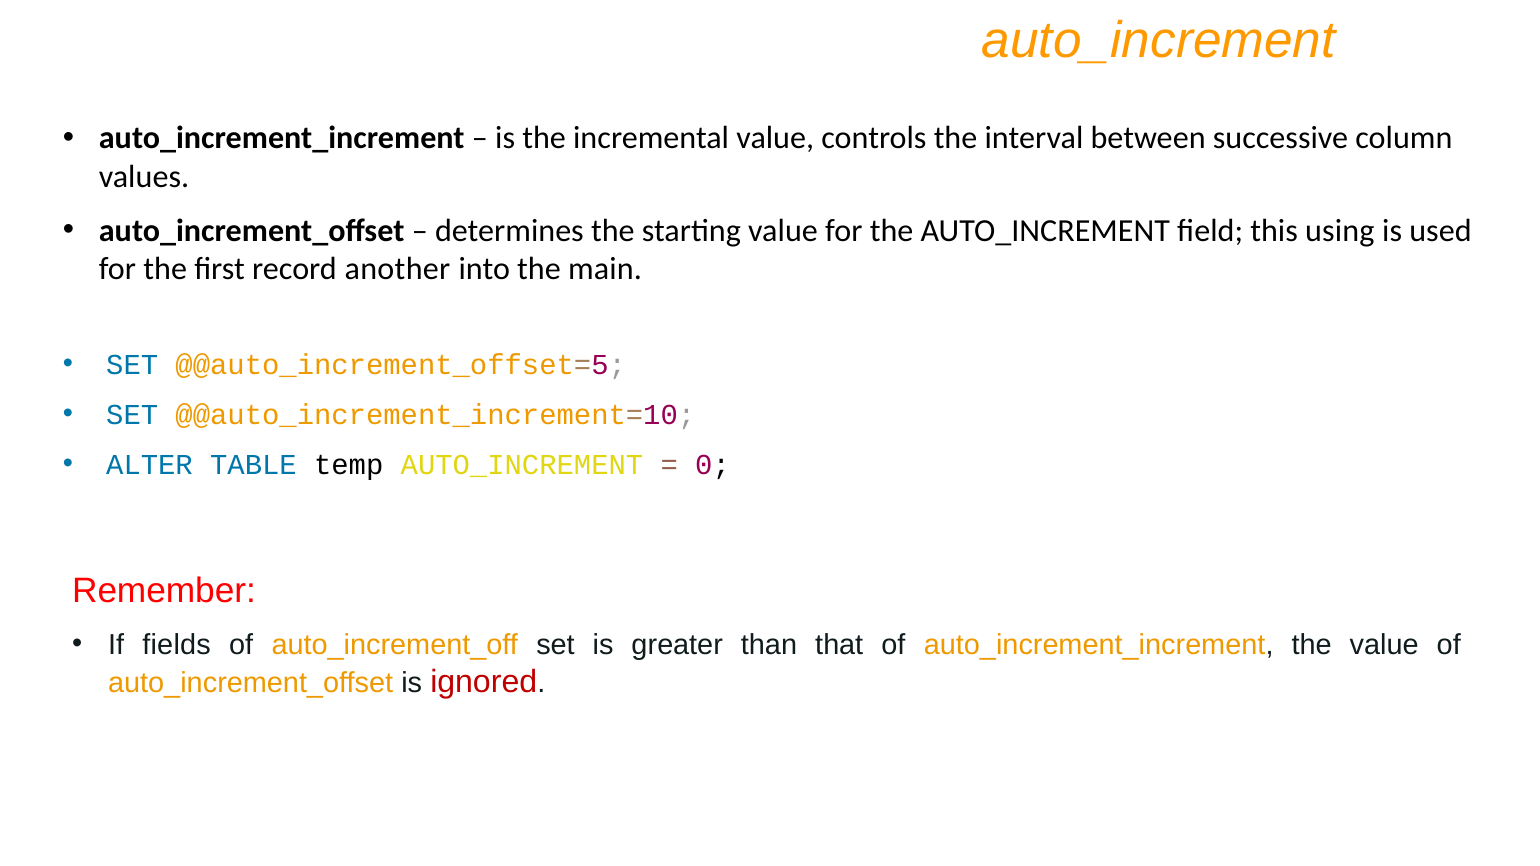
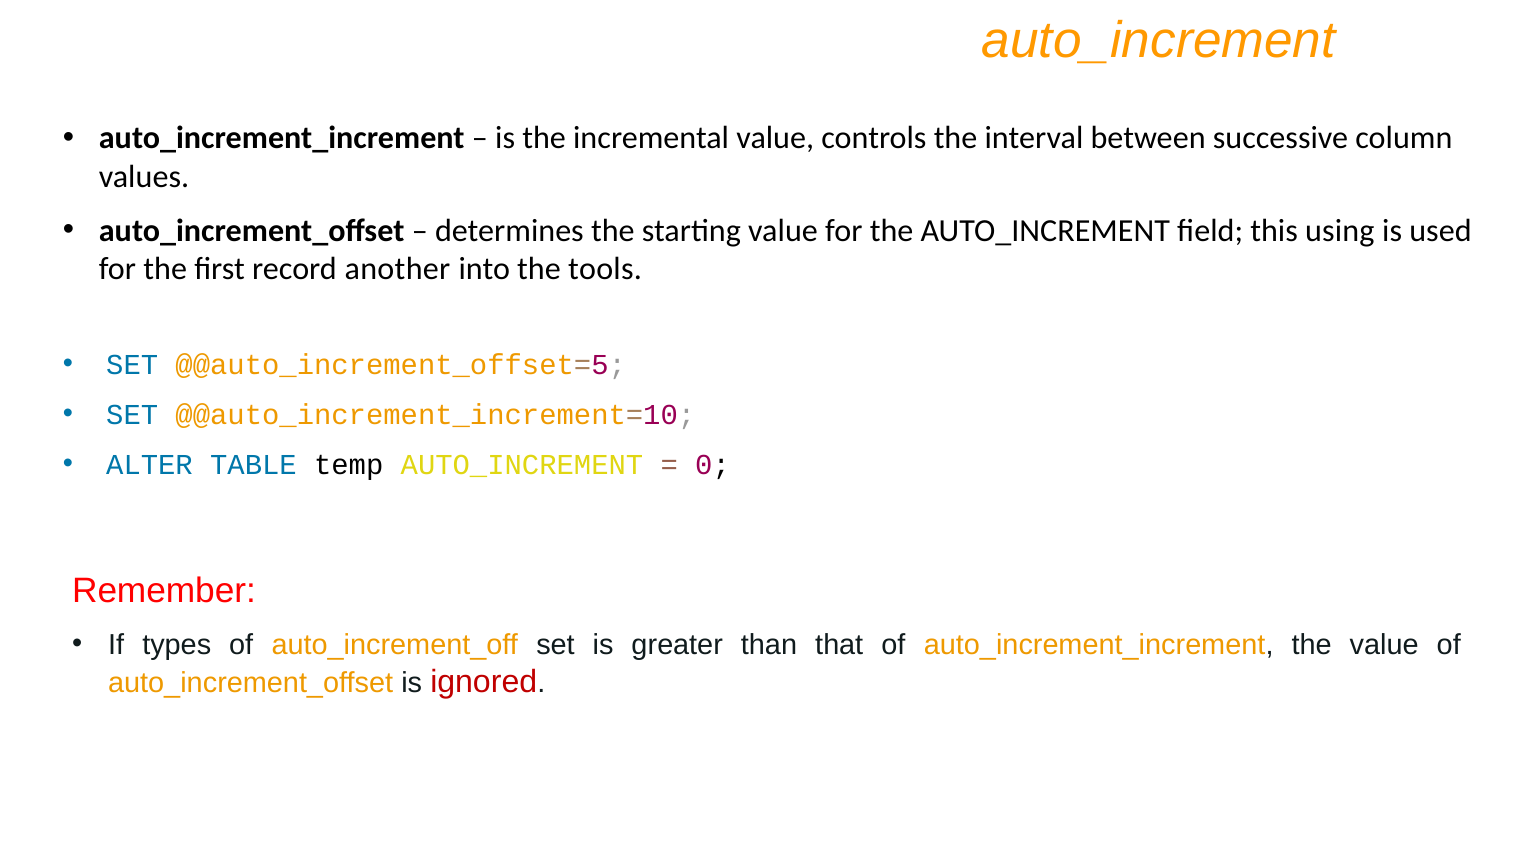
main: main -> tools (605, 269)
fields: fields -> types (177, 645)
